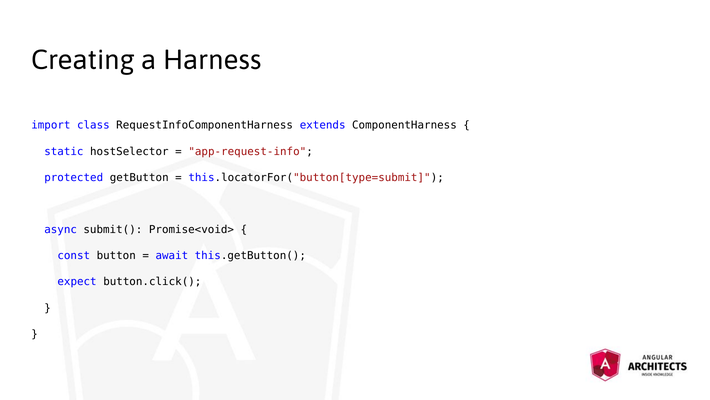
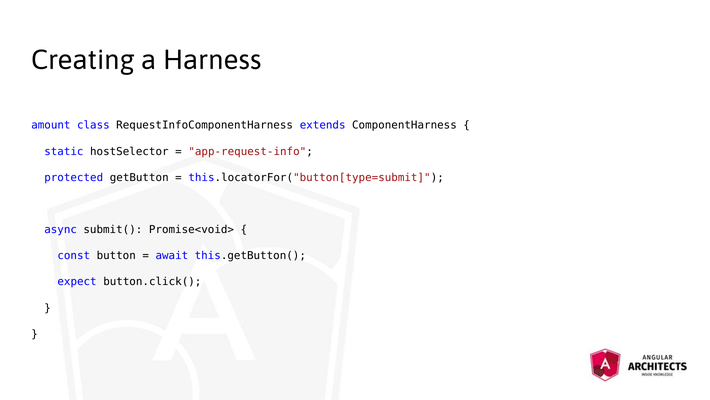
import: import -> amount (51, 125)
